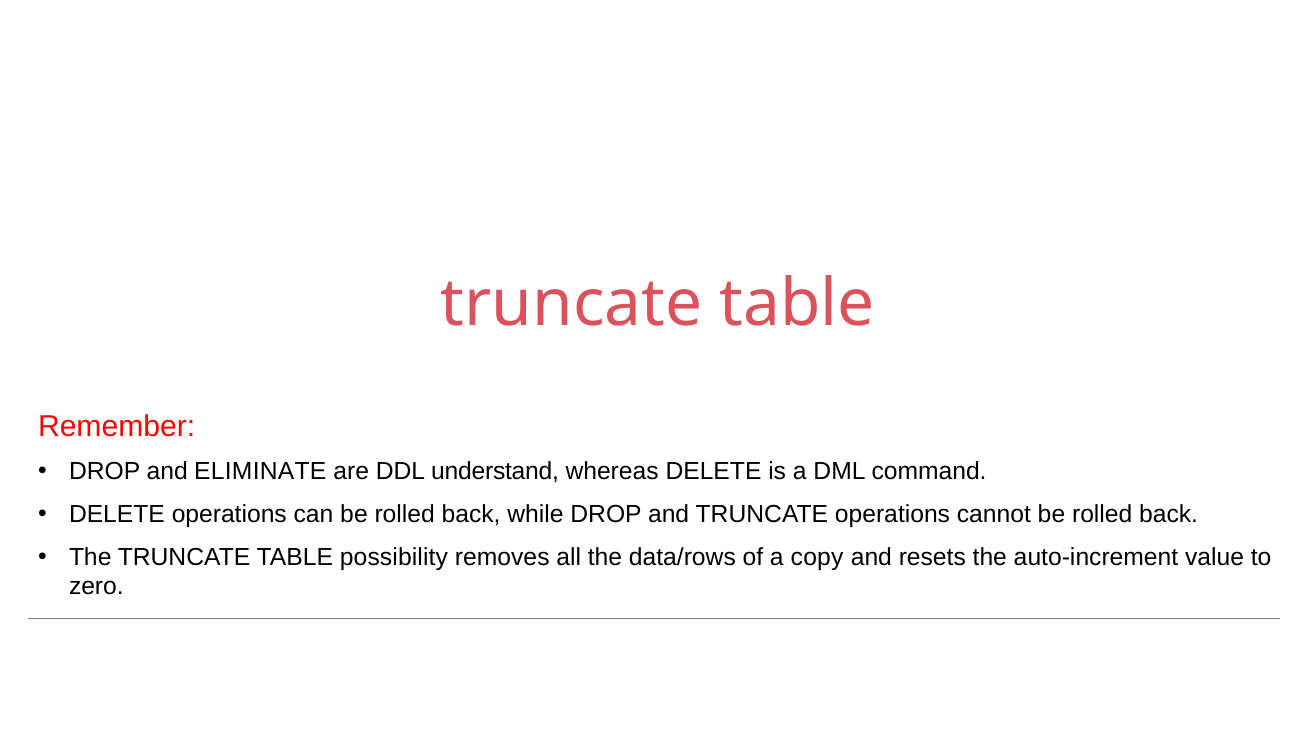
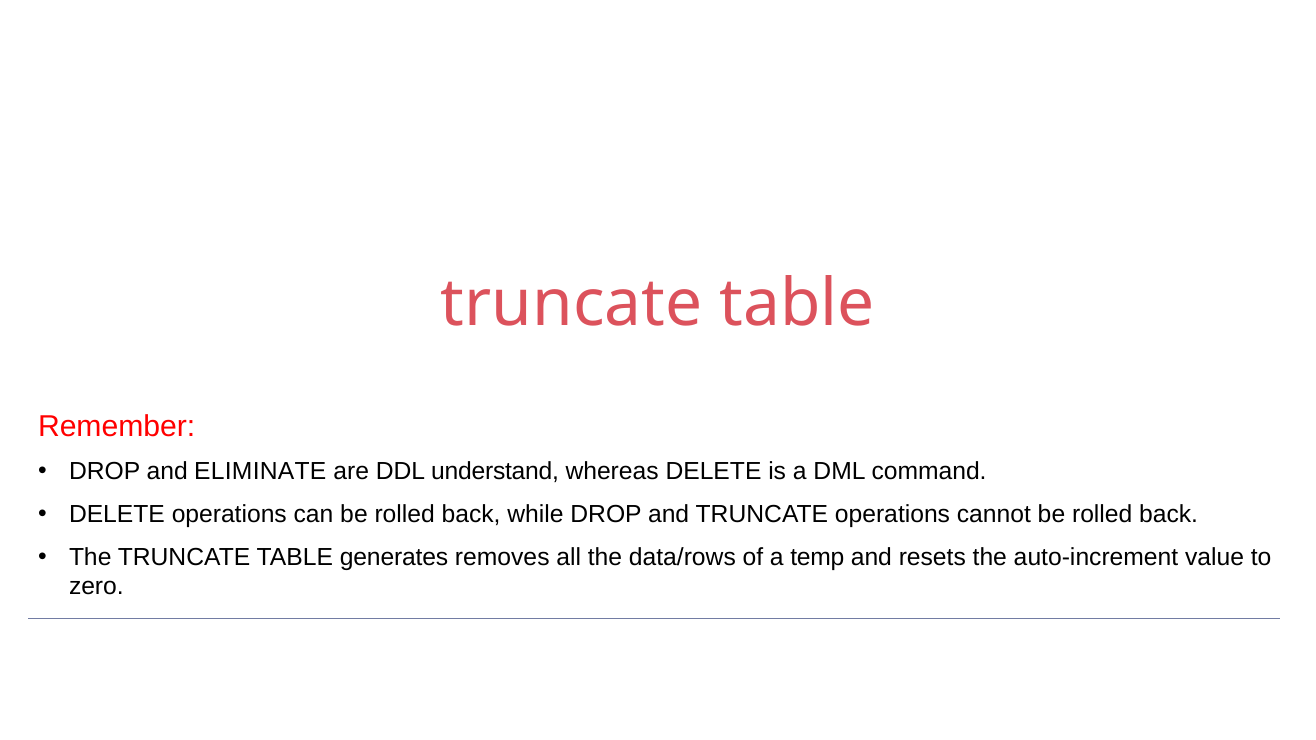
possibility: possibility -> generates (394, 557)
copy: copy -> temp (817, 557)
